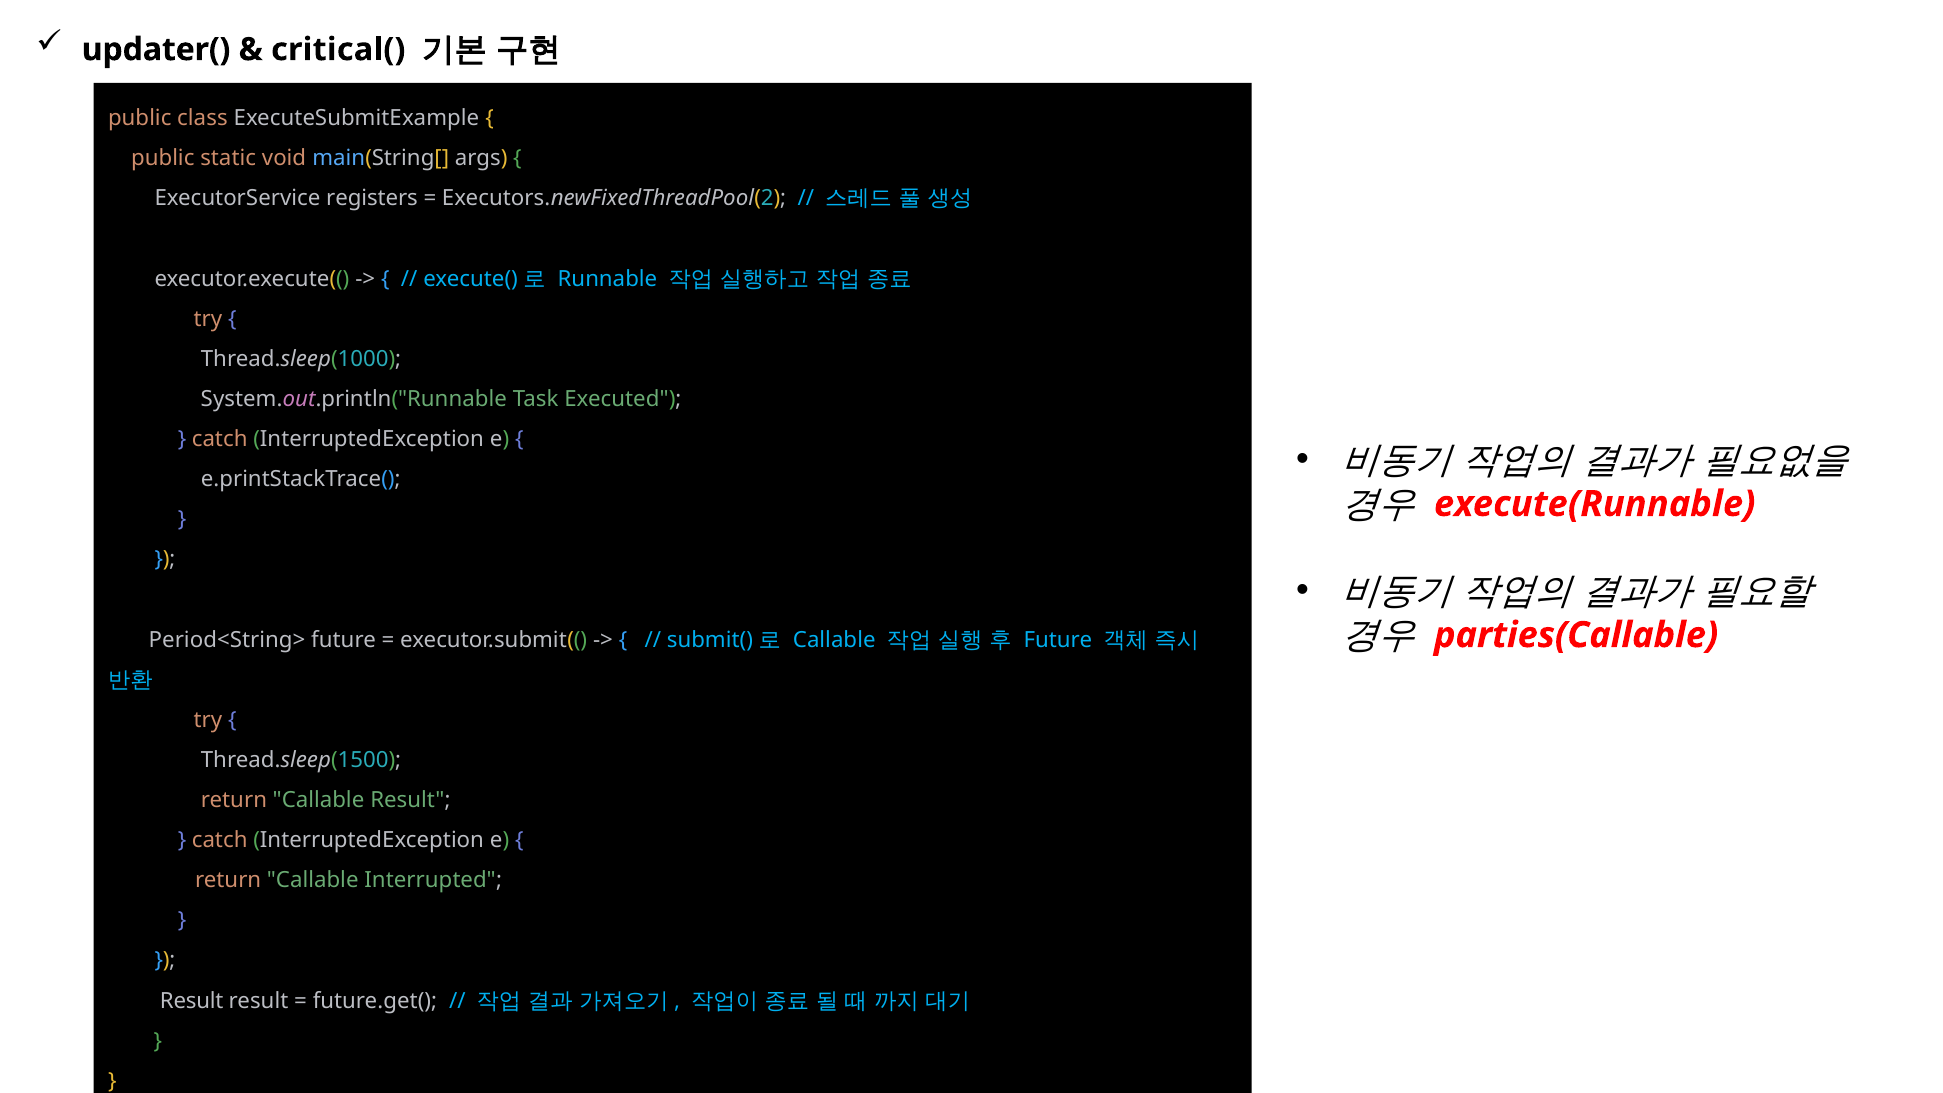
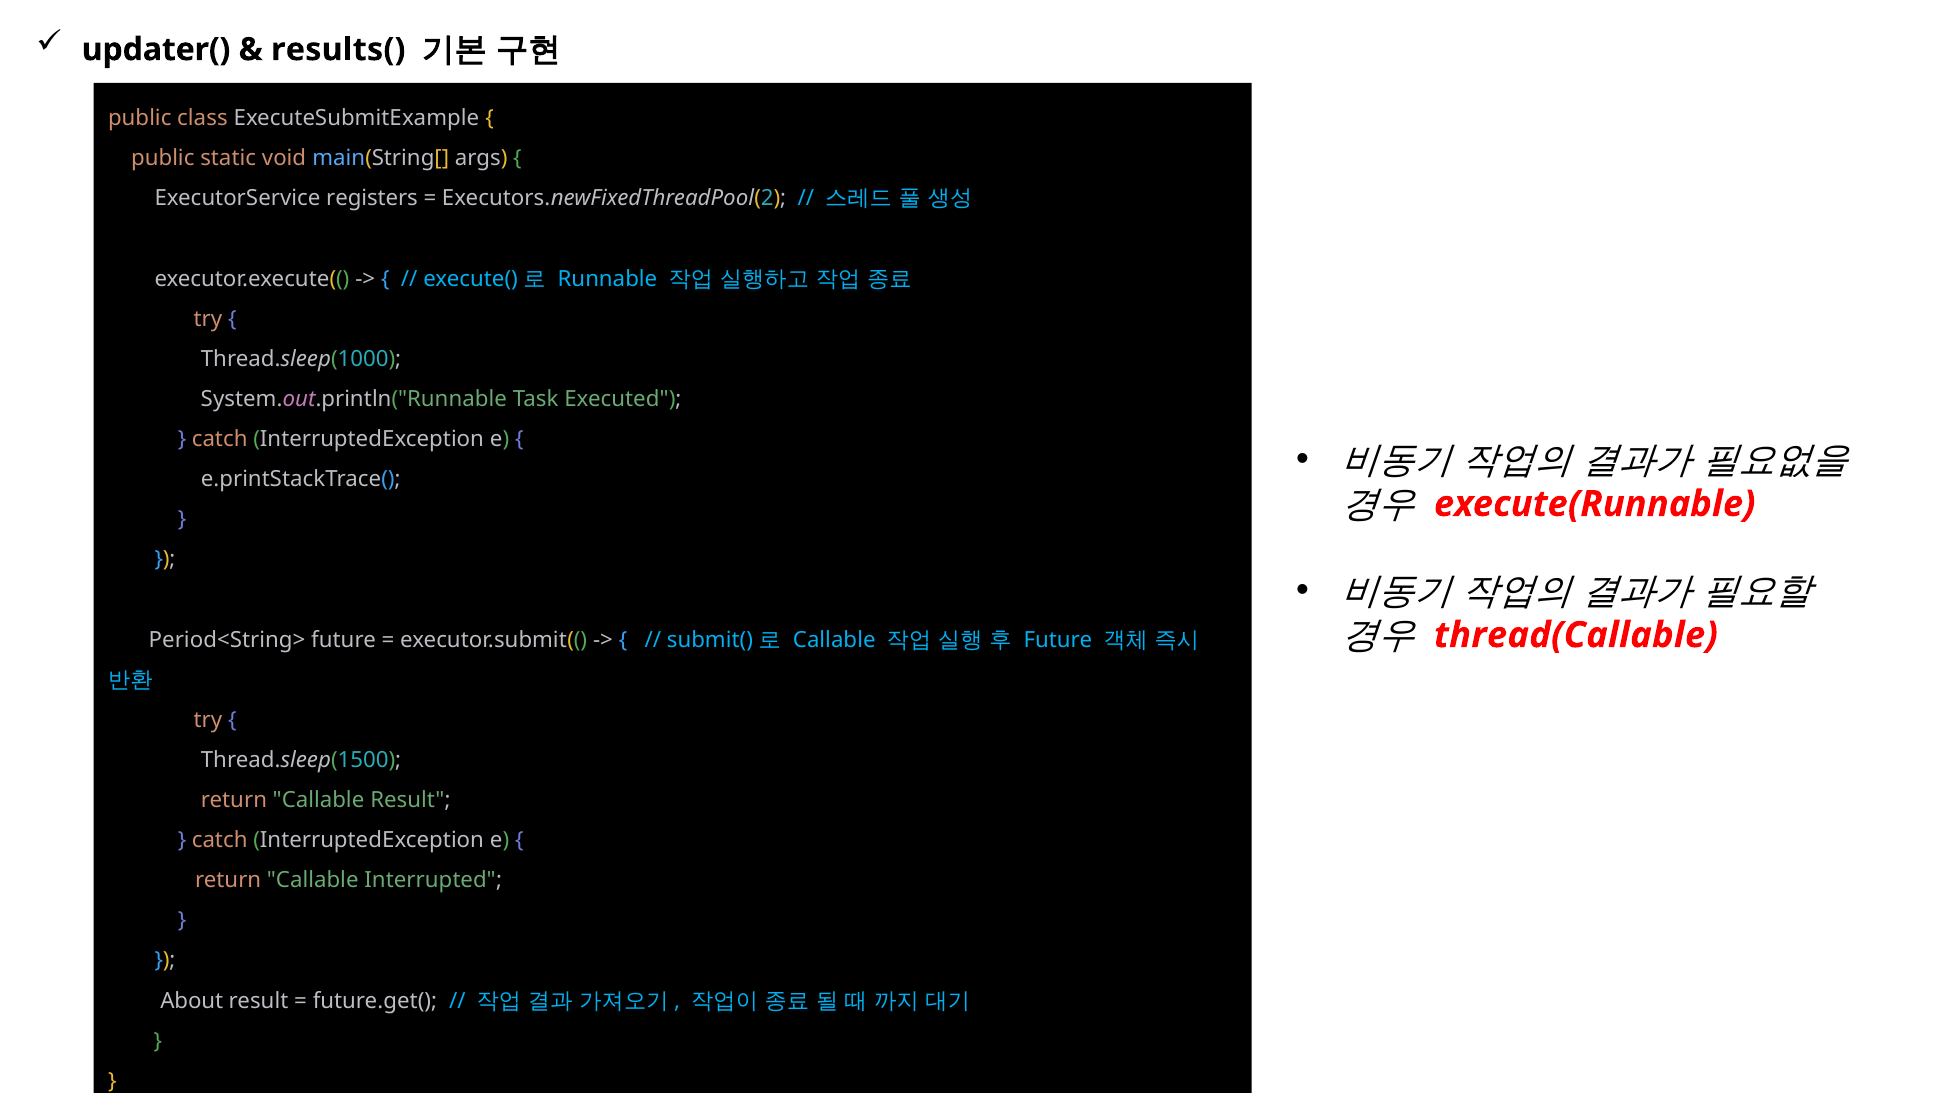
critical(: critical( -> results( (338, 50)
parties(Callable: parties(Callable -> thread(Callable (1576, 635)
Result: Result -> About (192, 1001)
